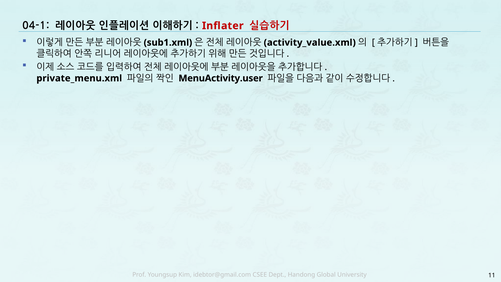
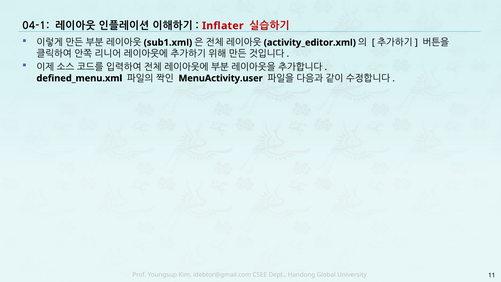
activity_value.xml: activity_value.xml -> activity_editor.xml (310, 43)
private_menu.xml: private_menu.xml -> defined_menu.xml (79, 78)
